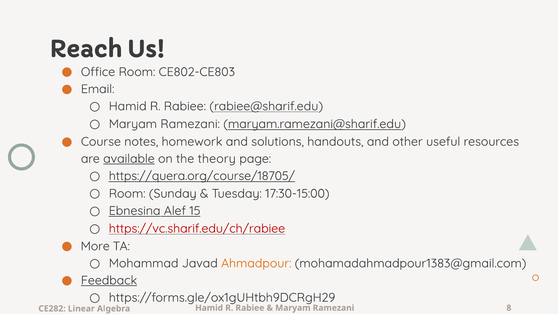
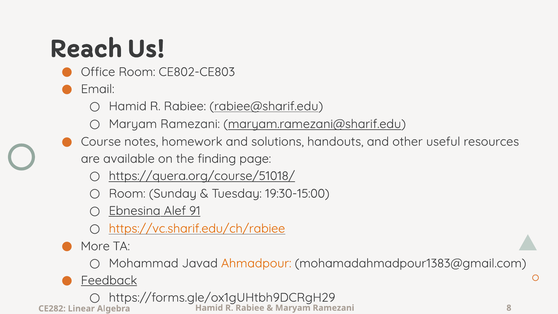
available underline: present -> none (129, 159)
theory: theory -> finding (217, 159)
https://quera.org/course/18705/: https://quera.org/course/18705/ -> https://quera.org/course/51018/ (202, 176)
17:30-15:00: 17:30-15:00 -> 19:30-15:00 (297, 193)
15: 15 -> 91 (195, 211)
https://vc.sharif.edu/ch/rabiee colour: red -> orange (197, 228)
